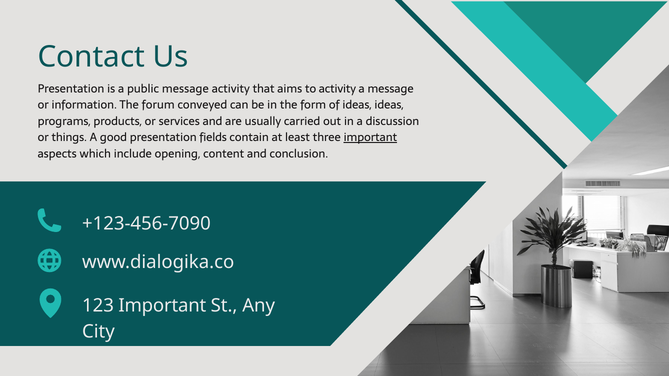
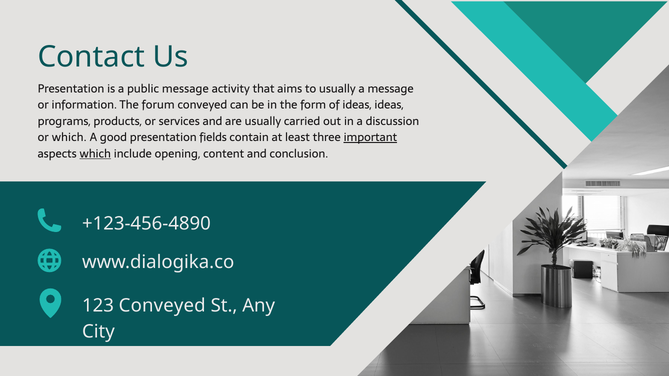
to activity: activity -> usually (337, 89)
or things: things -> which (69, 138)
which underline: none -> present (95, 154)
+123-456-7090: +123-456-7090 -> +123-456-4890 (146, 224)
123 Important: Important -> Conveyed (162, 306)
